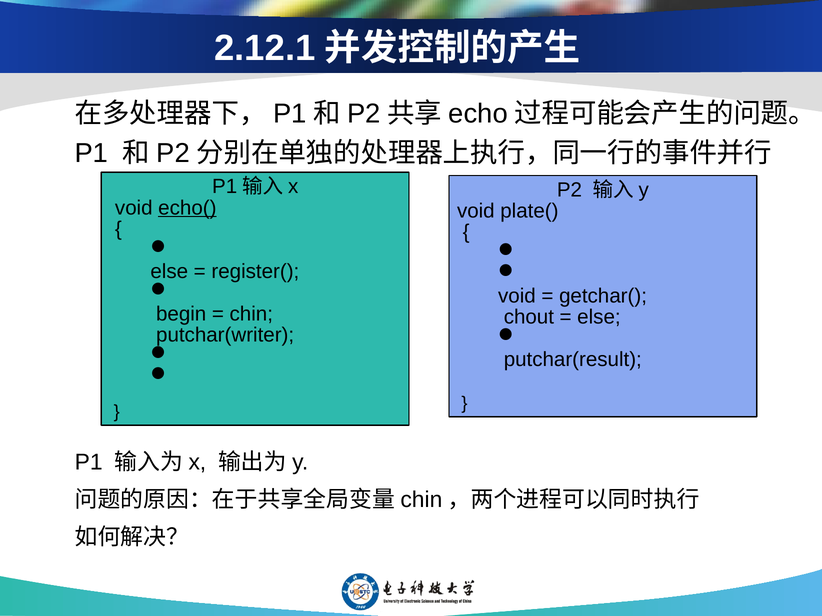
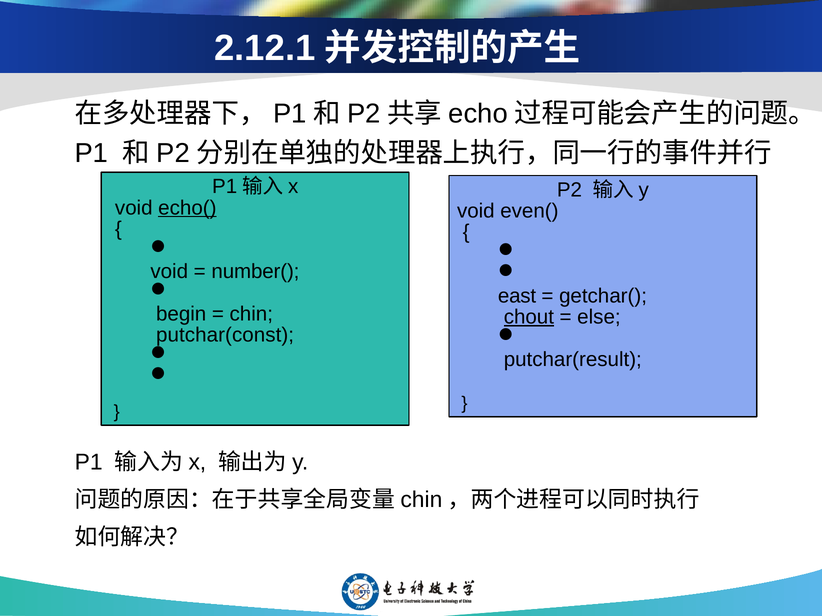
plate(: plate( -> even( (529, 211)
else: else -> void (169, 272)
register(: register( -> number( (255, 272)
void: void -> east (517, 296)
chout underline: none -> present (529, 317)
putchar(writer: putchar(writer -> putchar(const (225, 335)
